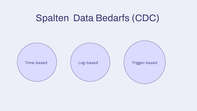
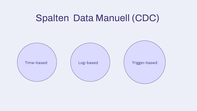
Bedarfs: Bedarfs -> Manuell (113, 18)
